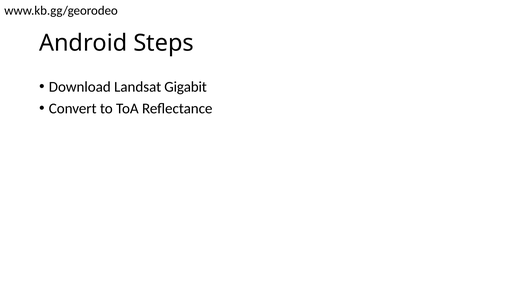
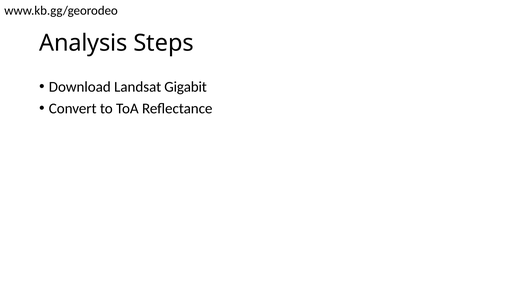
Android: Android -> Analysis (83, 43)
